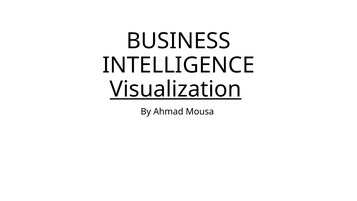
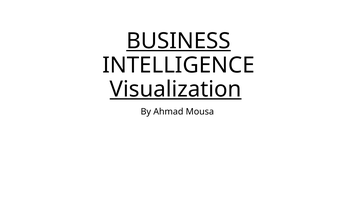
BUSINESS underline: none -> present (178, 41)
